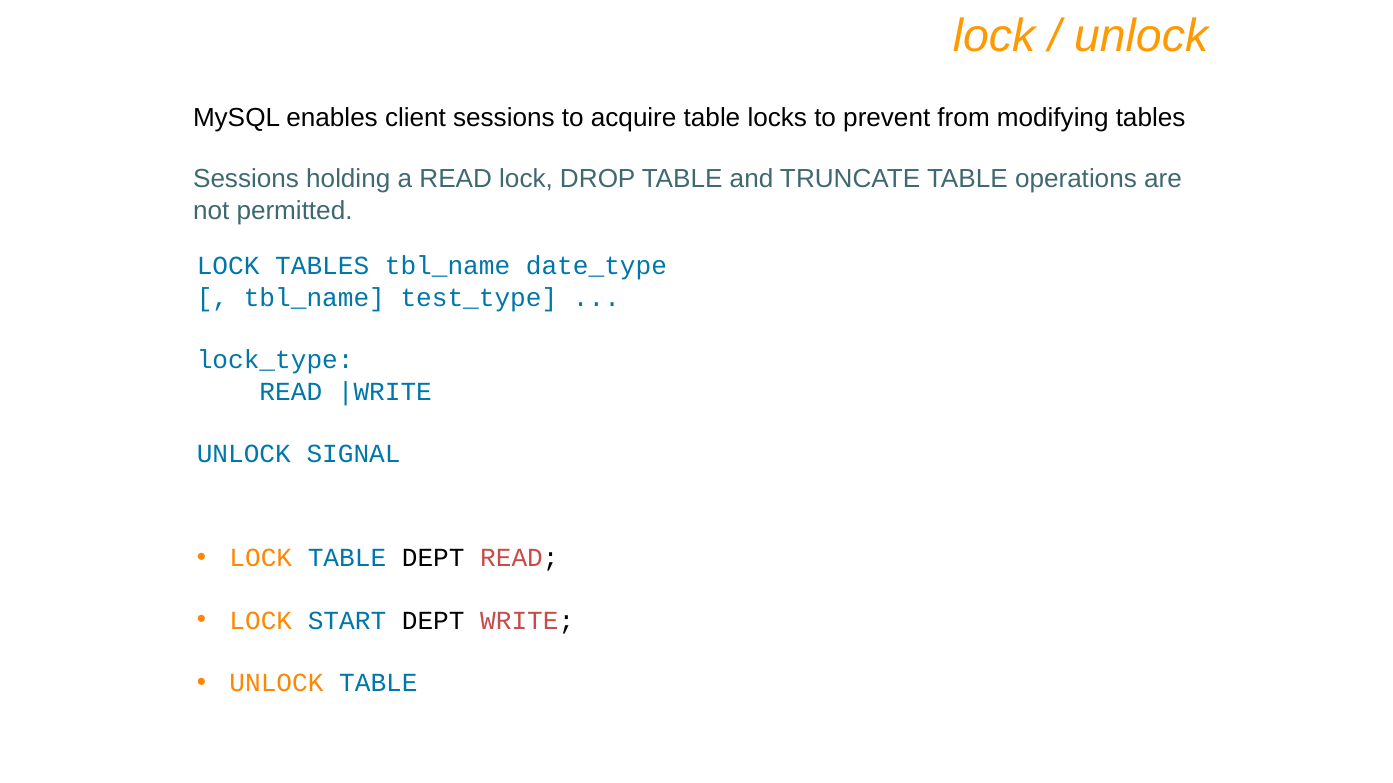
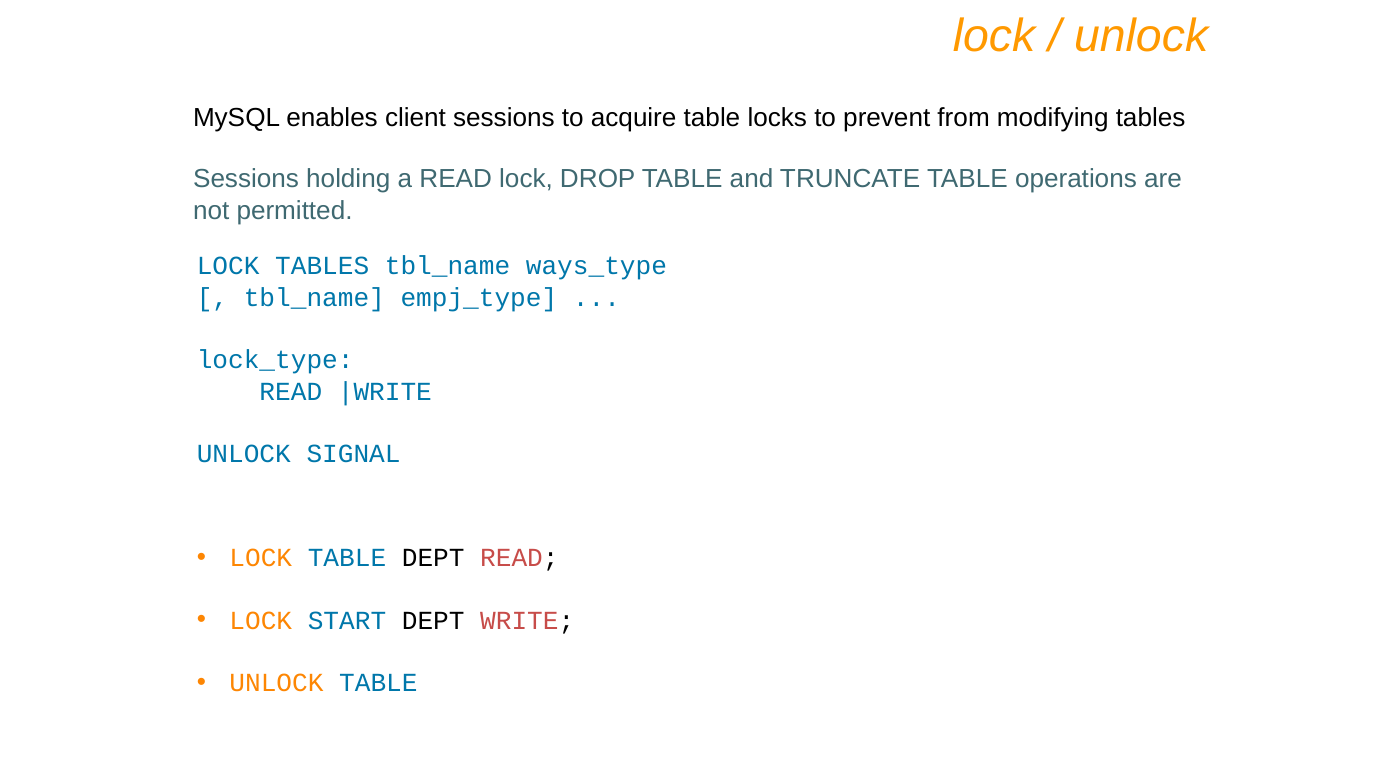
date_type: date_type -> ways_type (596, 266)
test_type: test_type -> empj_type (479, 298)
